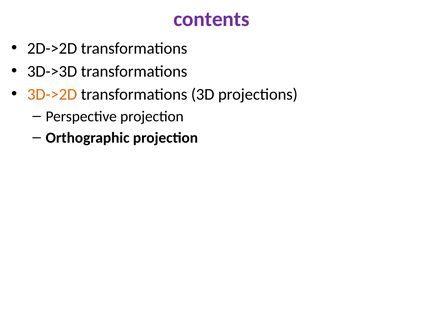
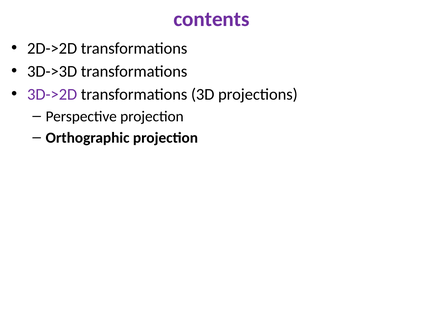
3D->2D colour: orange -> purple (52, 94)
